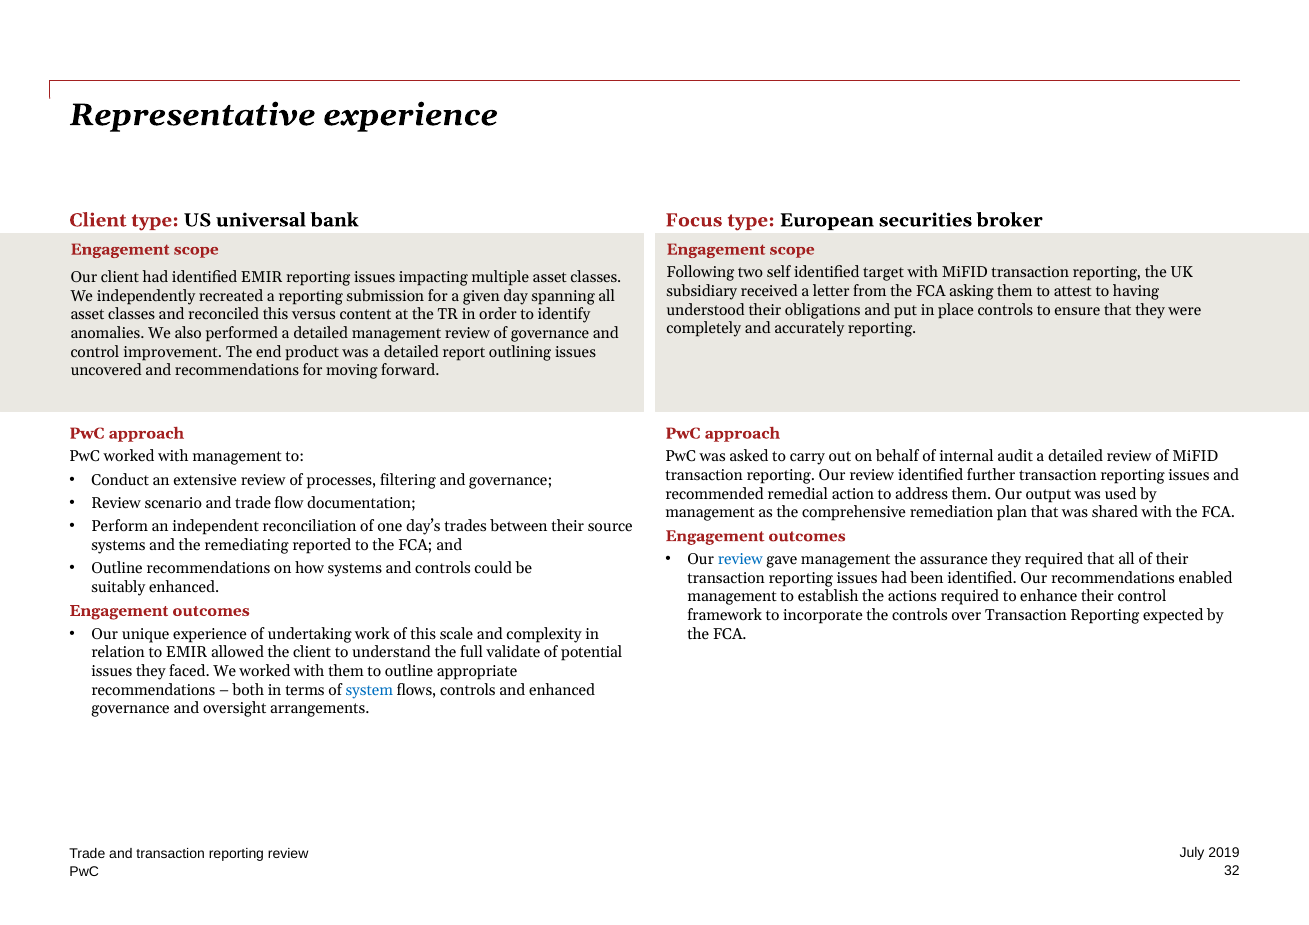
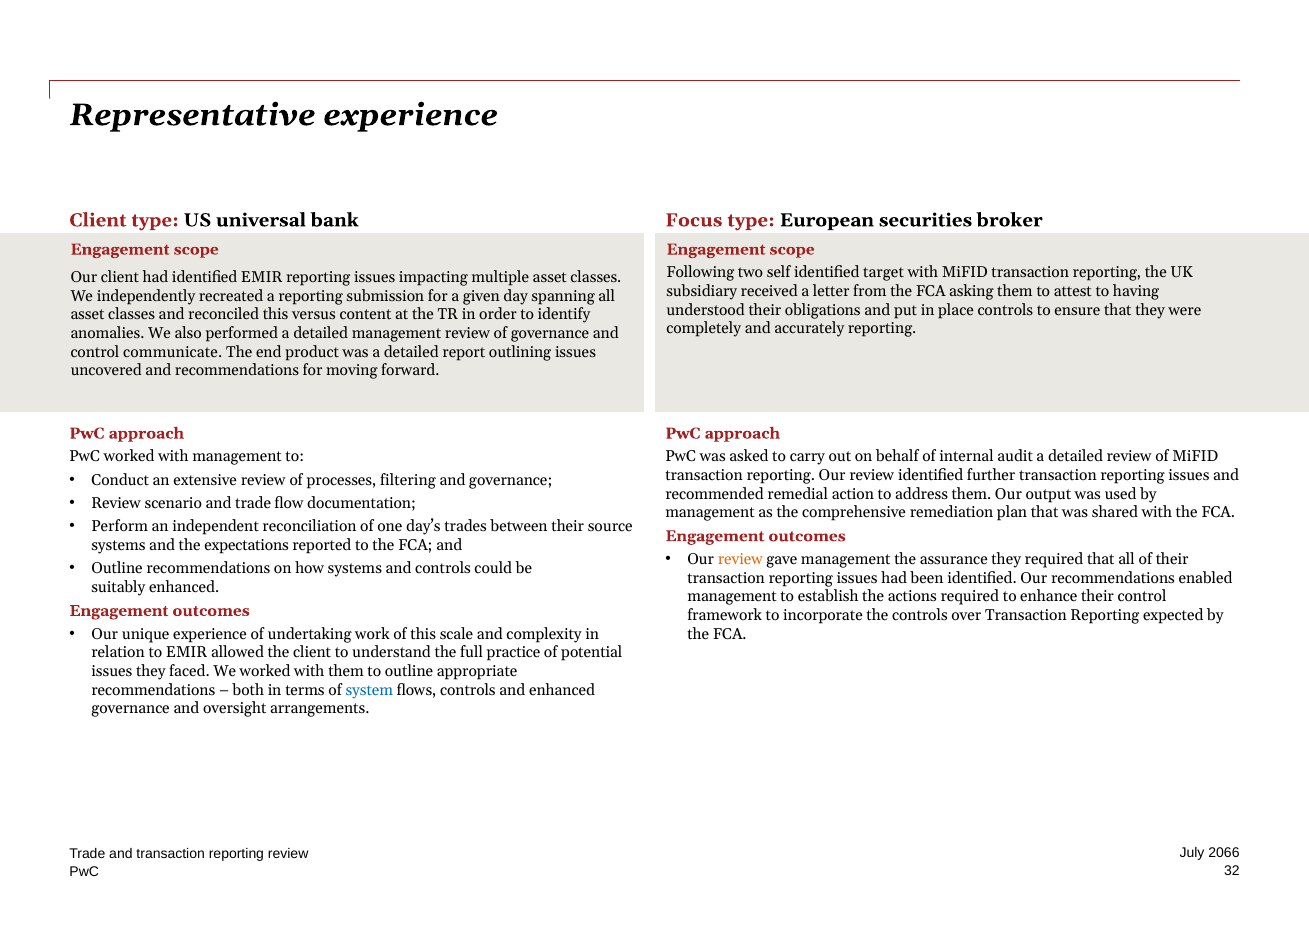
improvement: improvement -> communicate (173, 352)
remediating: remediating -> expectations (247, 546)
review colour: blue -> orange (740, 560)
validate: validate -> practice (514, 653)
2019: 2019 -> 2066 (1224, 853)
